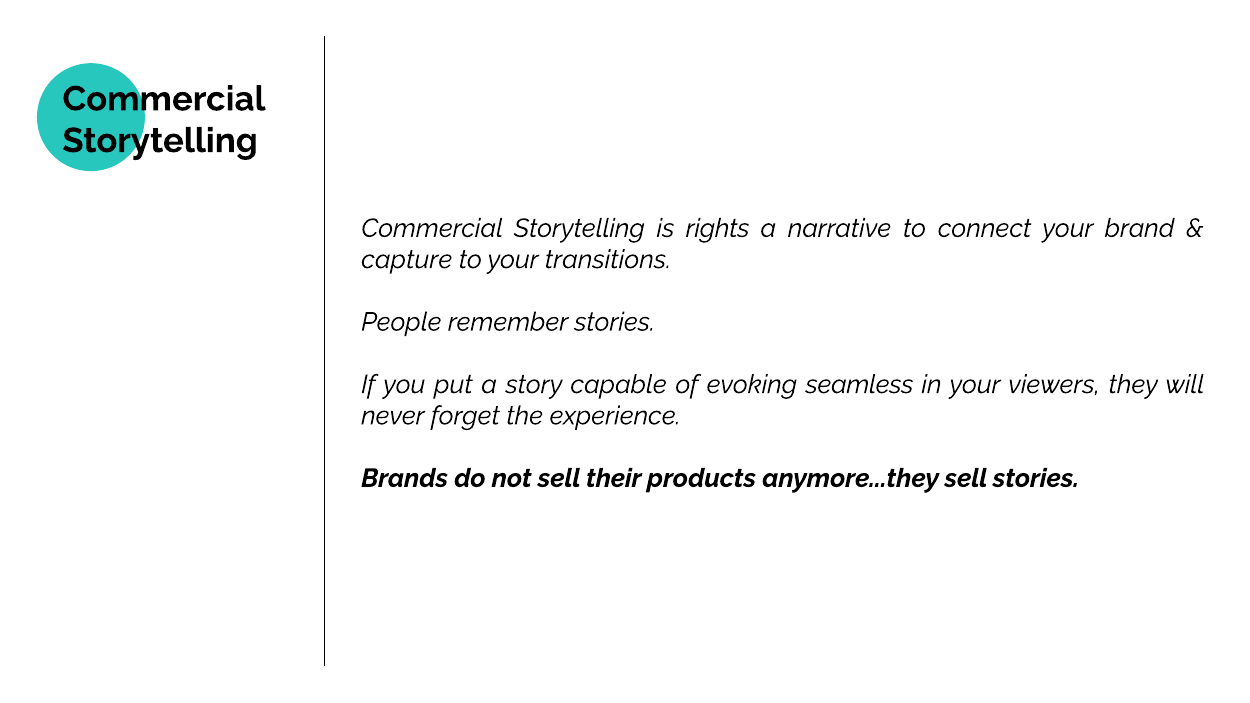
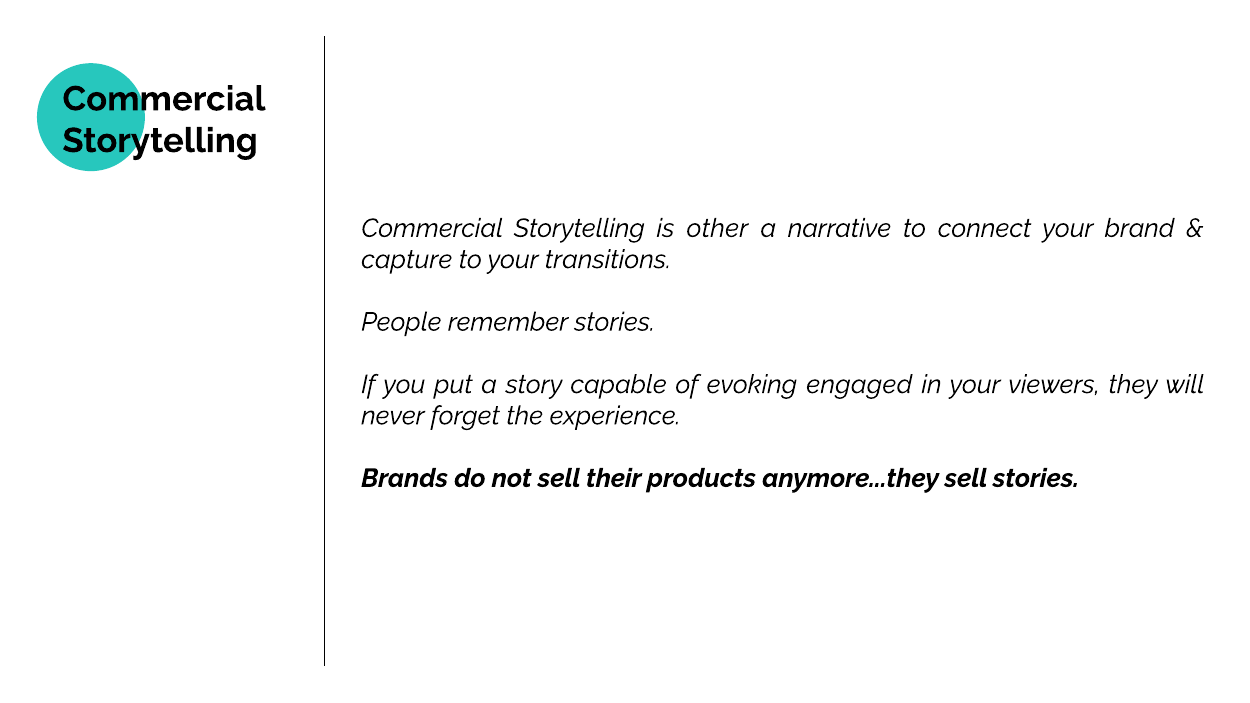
rights: rights -> other (717, 228)
seamless: seamless -> engaged (859, 385)
